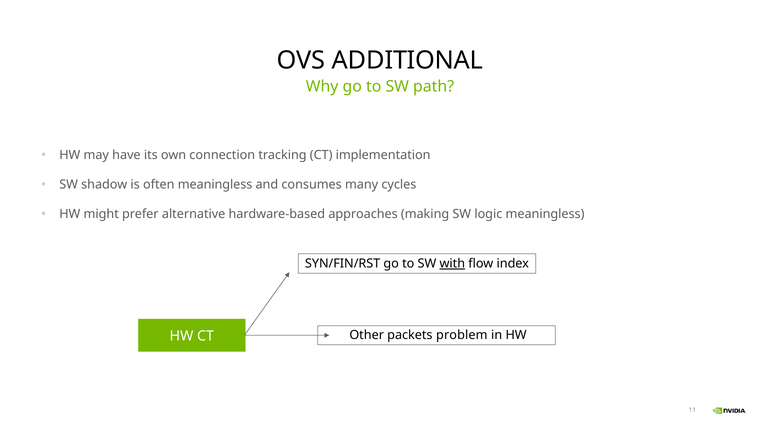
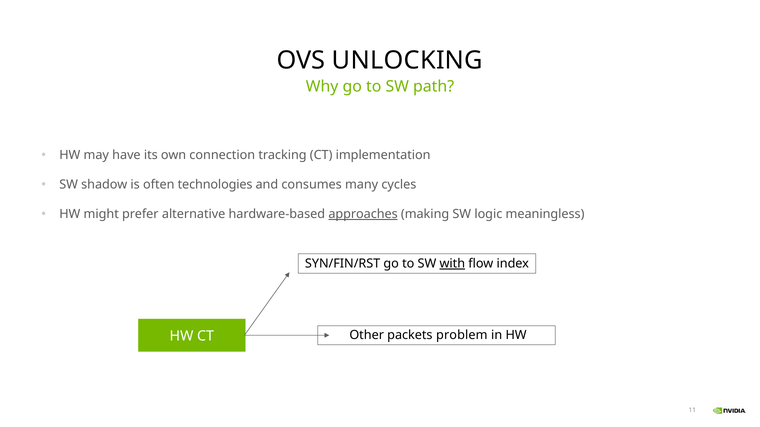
ADDITIONAL: ADDITIONAL -> UNLOCKING (407, 60)
often meaningless: meaningless -> technologies (215, 185)
approaches underline: none -> present (363, 214)
